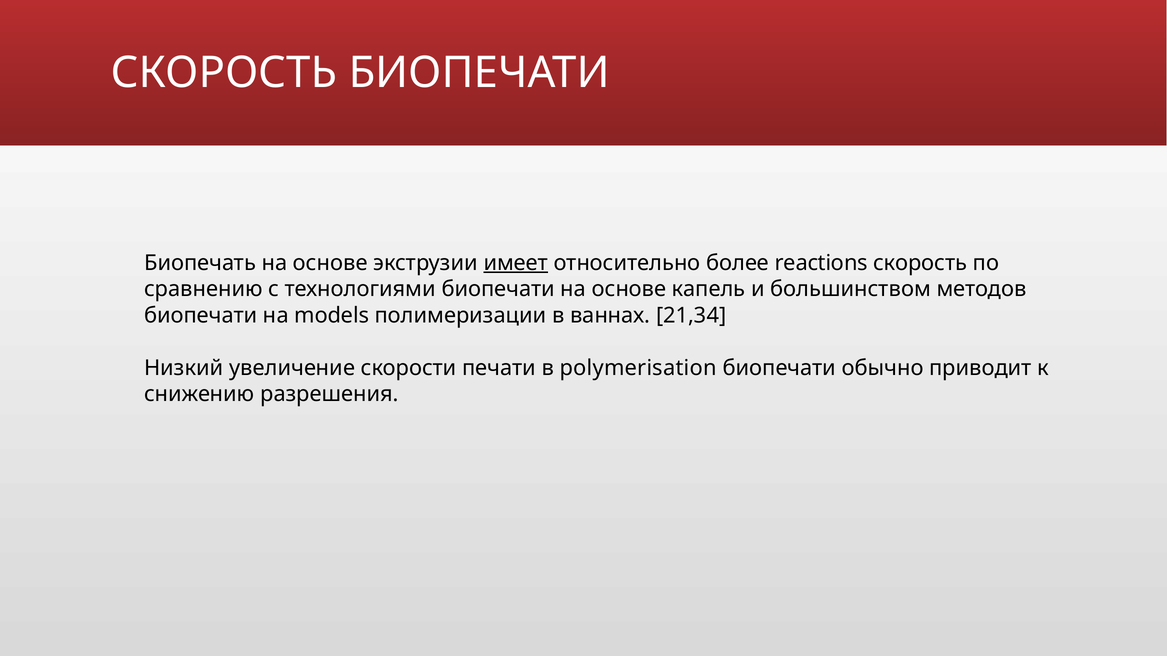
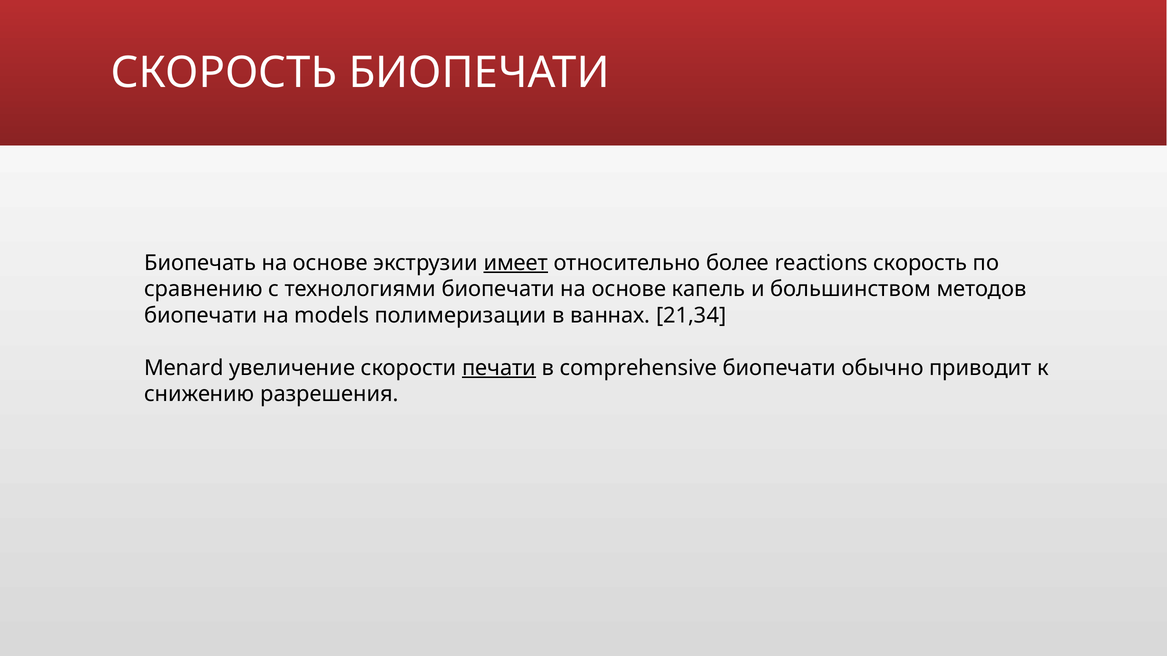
Низкий: Низкий -> Menard (184, 368)
печати underline: none -> present (499, 368)
polymerisation: polymerisation -> comprehensive (638, 368)
